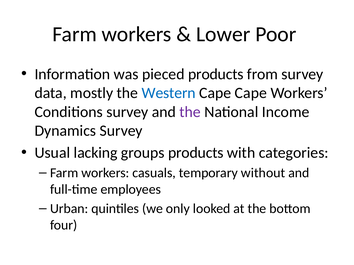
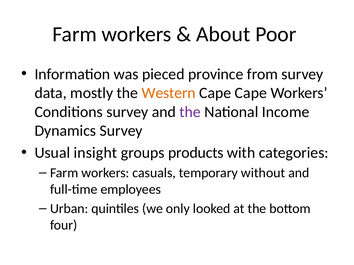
Lower: Lower -> About (223, 34)
pieced products: products -> province (216, 74)
Western colour: blue -> orange (169, 93)
lacking: lacking -> insight (95, 153)
